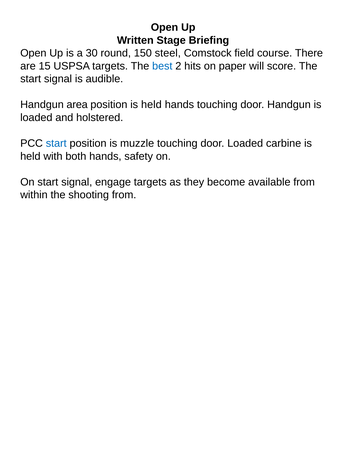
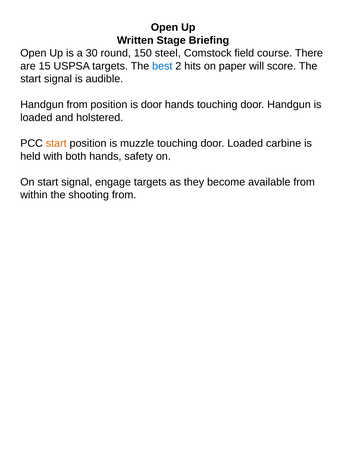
Handgun area: area -> from (77, 104)
position is held: held -> door (152, 104)
start colour: blue -> orange (56, 143)
